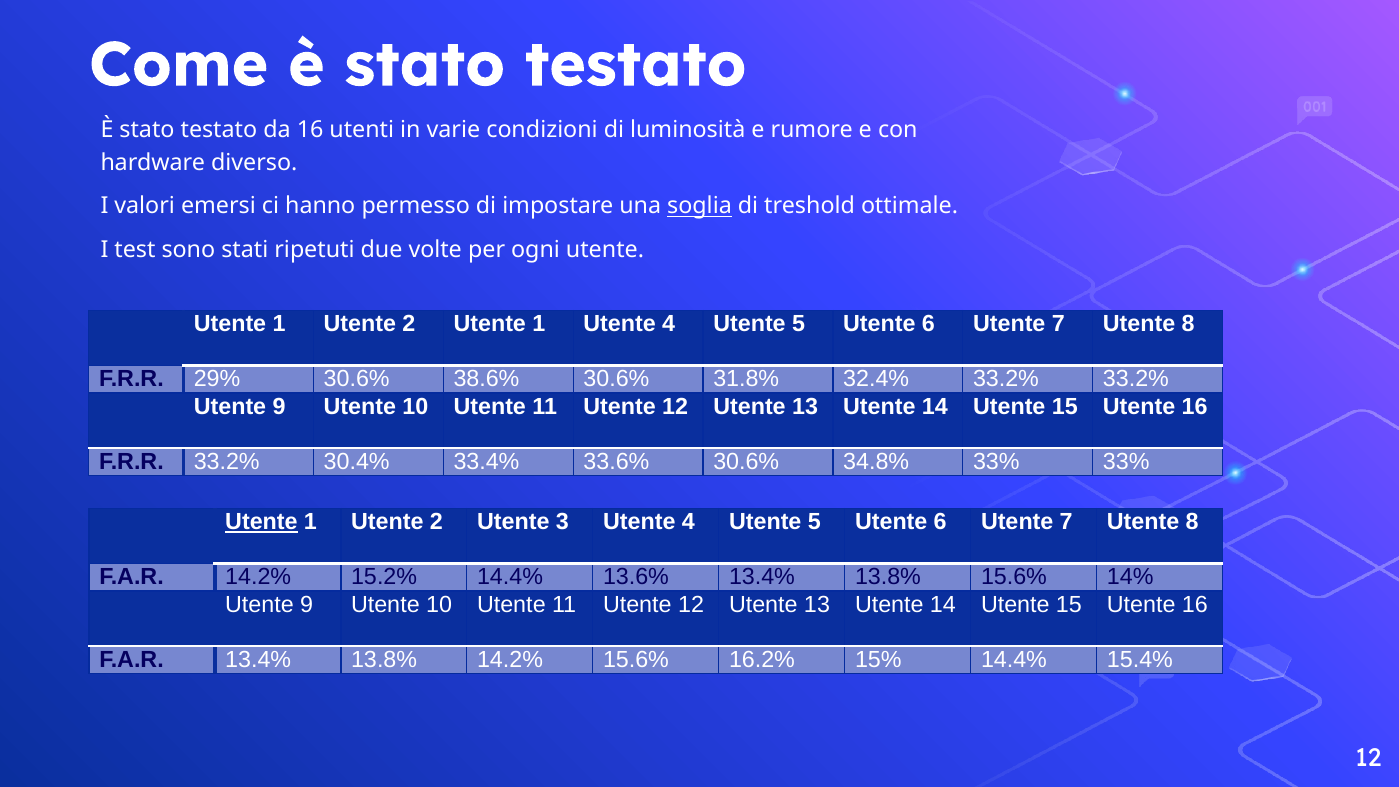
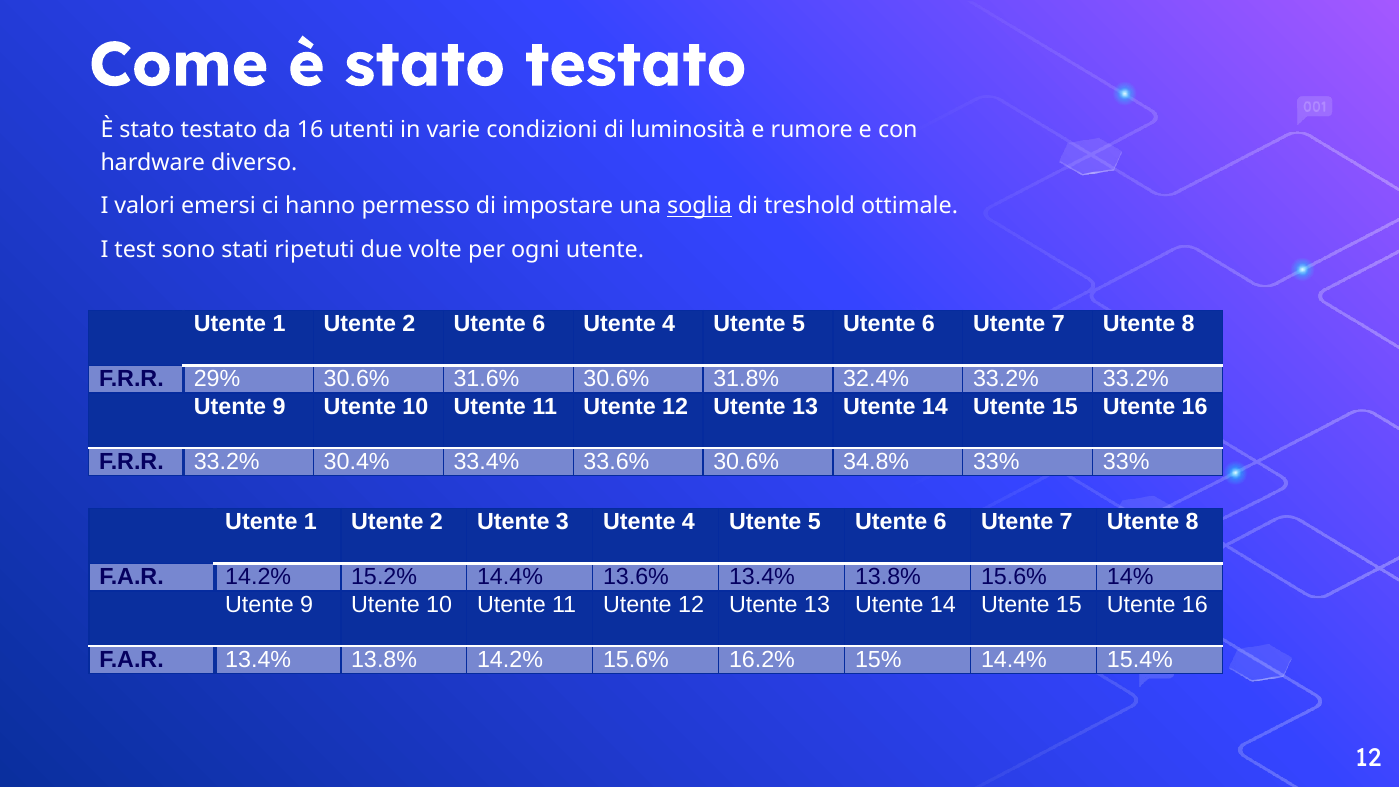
2 Utente 1: 1 -> 6 (539, 324)
38.6%: 38.6% -> 31.6% (487, 379)
Utente underline: present -> none (261, 522)
